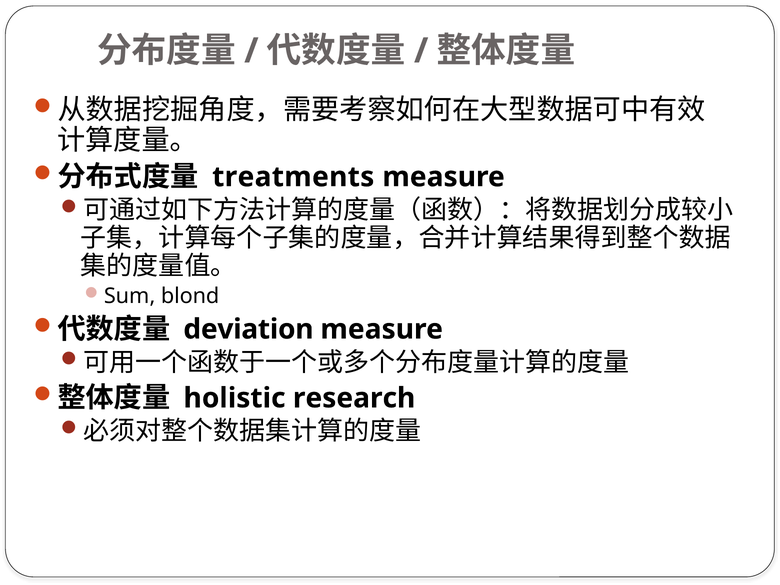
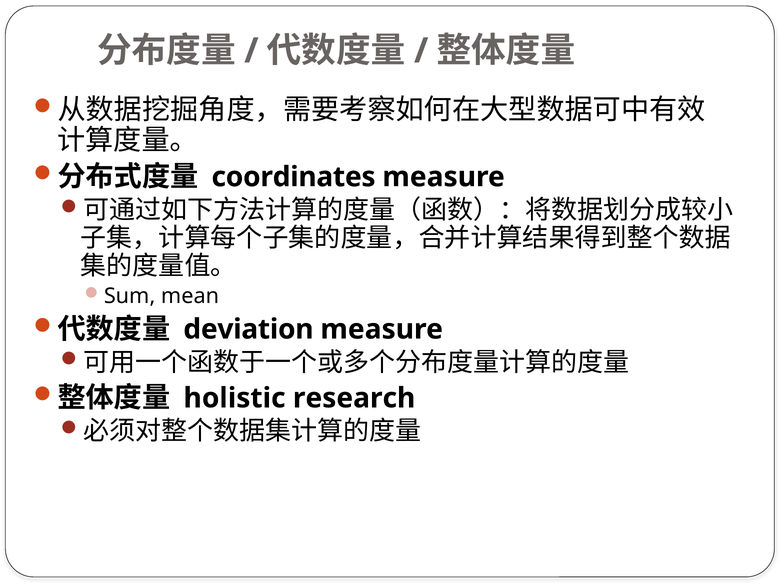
treatments: treatments -> coordinates (294, 177)
blond: blond -> mean (190, 296)
